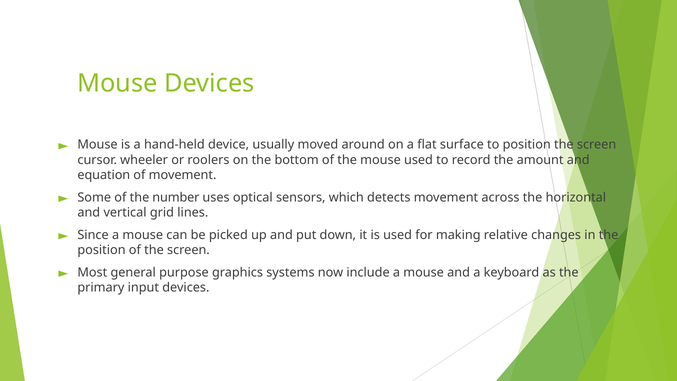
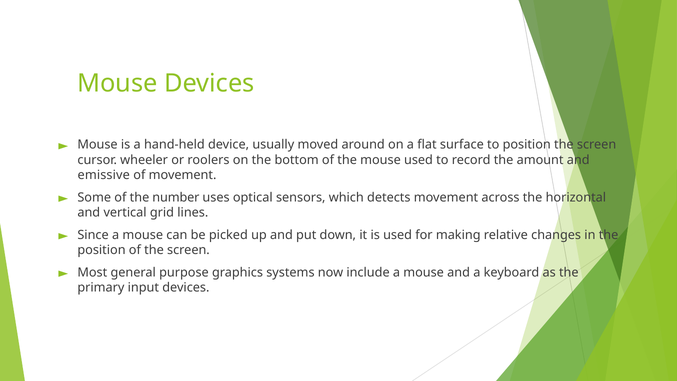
equation: equation -> emissive (104, 175)
